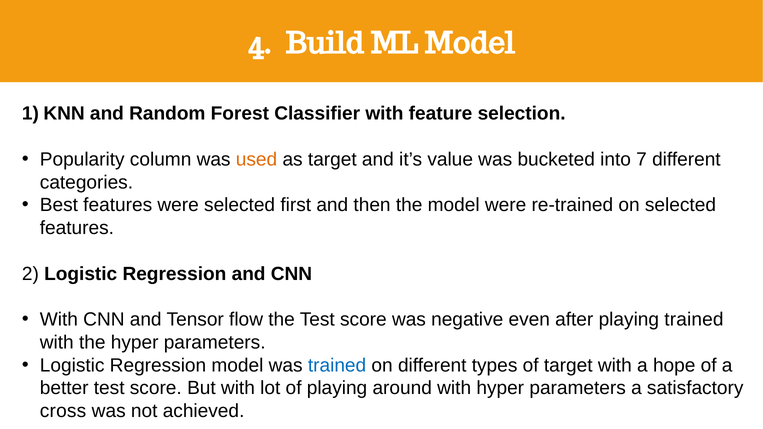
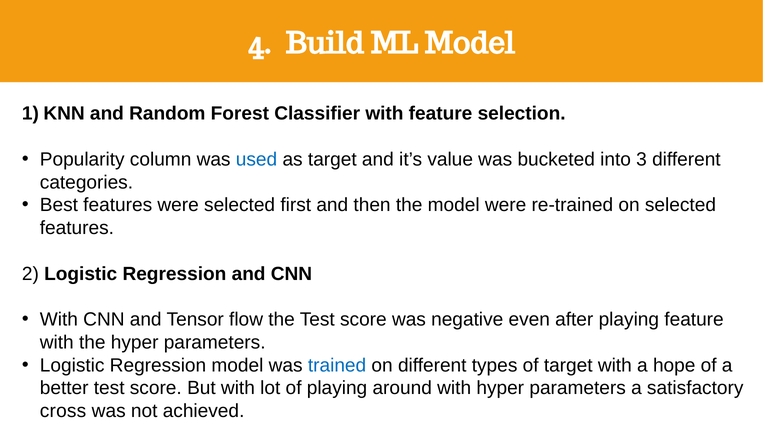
used colour: orange -> blue (257, 159)
7: 7 -> 3 (642, 159)
playing trained: trained -> feature (694, 320)
